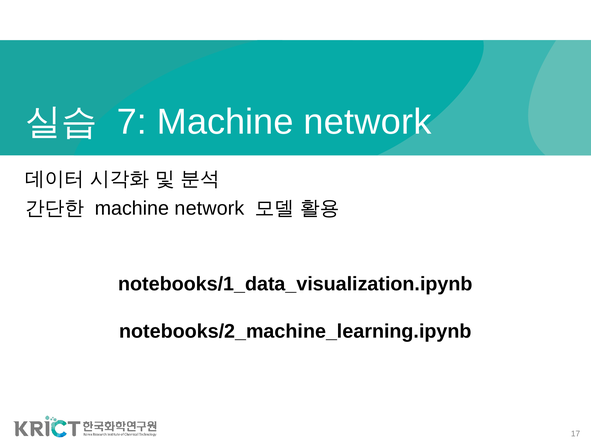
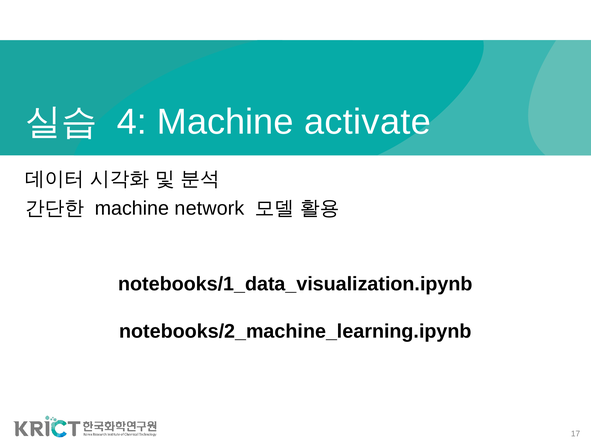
7: 7 -> 4 (132, 122)
network: network -> activate (368, 122)
